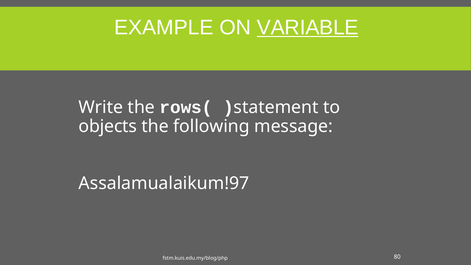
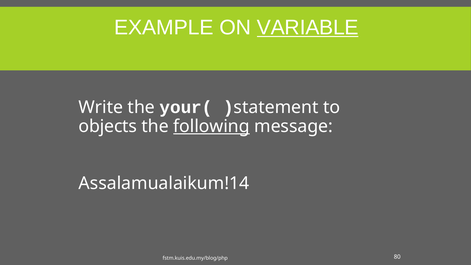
rows(: rows( -> your( (186, 107)
following underline: none -> present (211, 126)
Assalamualaikum!97: Assalamualaikum!97 -> Assalamualaikum!14 (164, 183)
